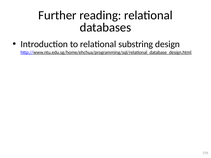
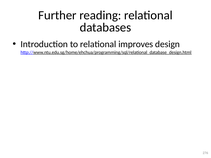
substring: substring -> improves (136, 44)
